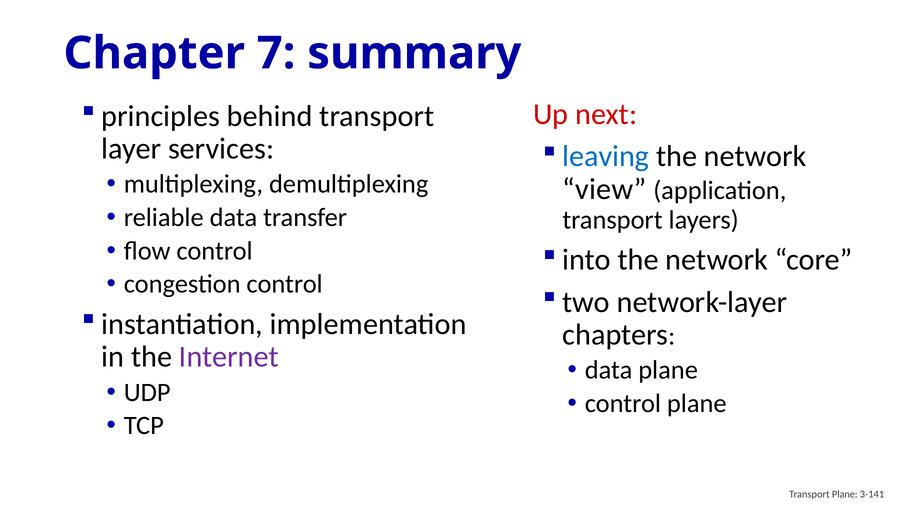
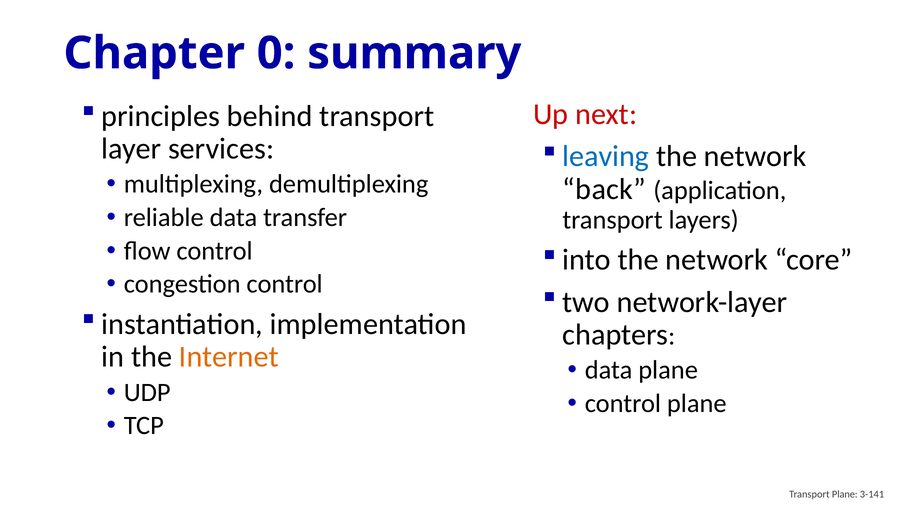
7: 7 -> 0 (276, 53)
view: view -> back (604, 189)
Internet colour: purple -> orange (229, 357)
